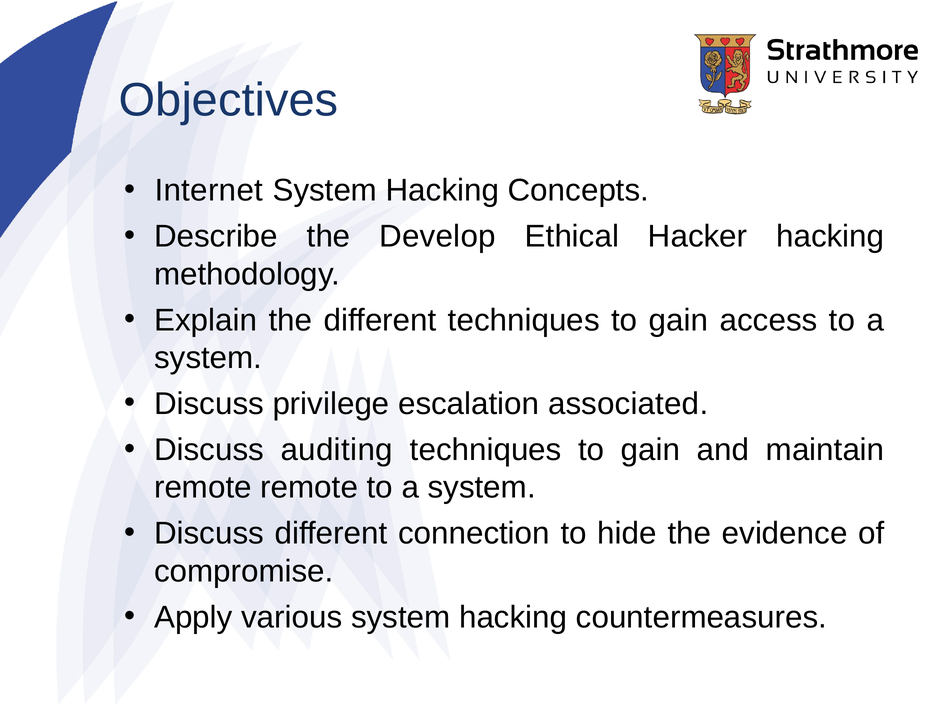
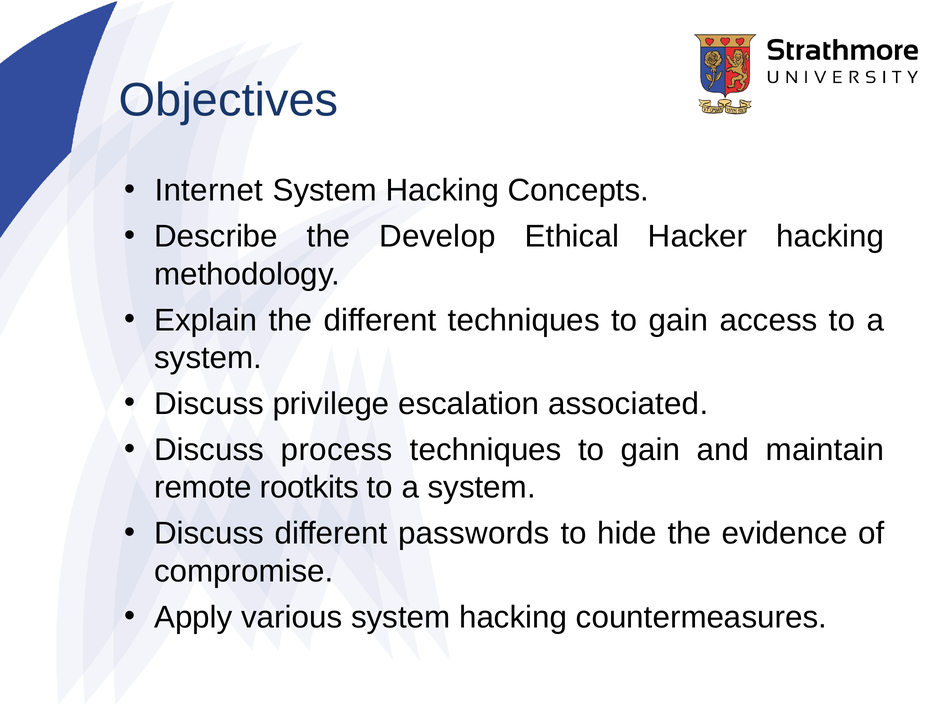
auditing: auditing -> process (337, 450)
remote remote: remote -> rootkits (309, 487)
connection: connection -> passwords (474, 533)
